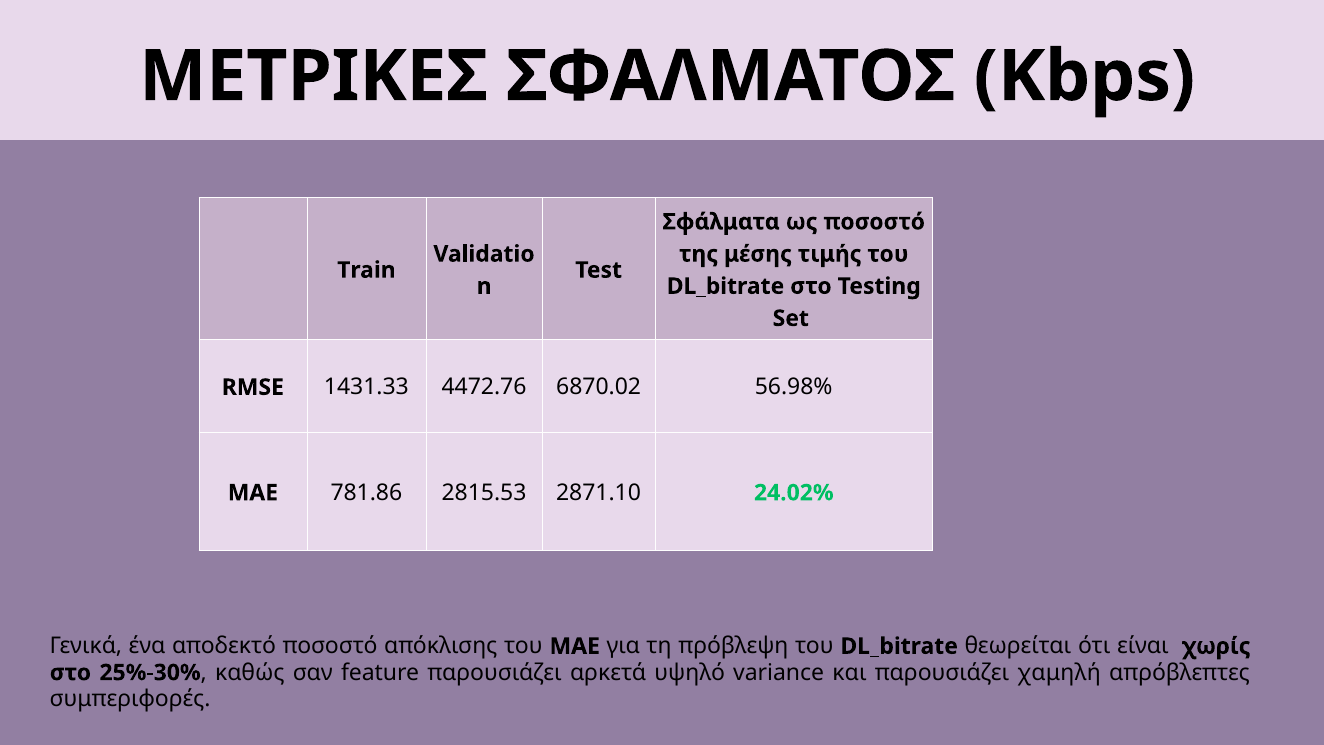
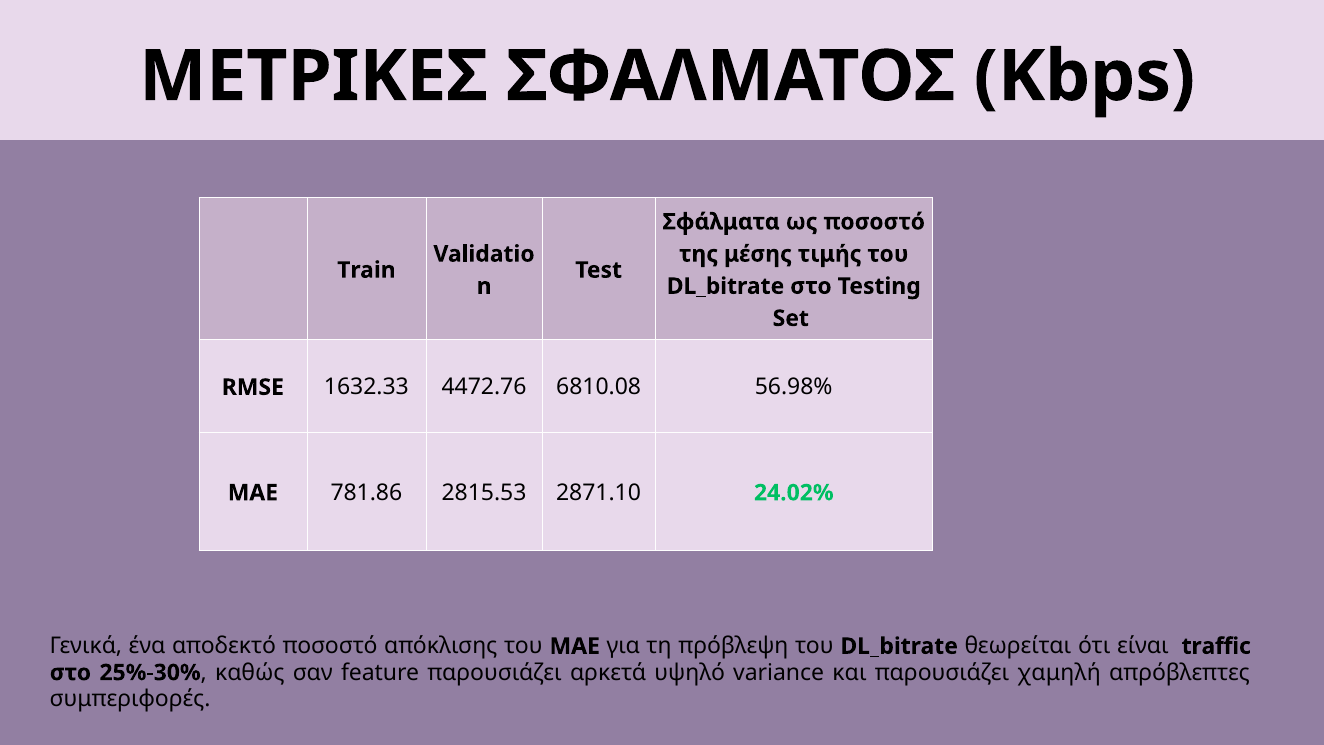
1431.33: 1431.33 -> 1632.33 (366, 387)
6870.02: 6870.02 -> 6810.08 (599, 387)
χωρίς: χωρίς -> traffic (1216, 646)
